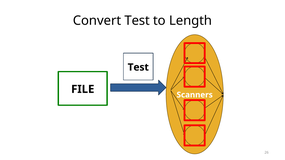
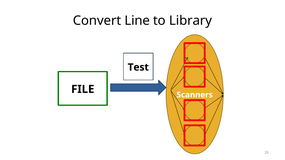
Convert Test: Test -> Line (137, 21)
Length: Length -> Library (191, 21)
